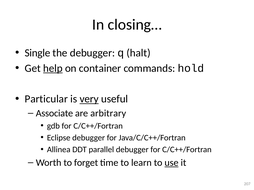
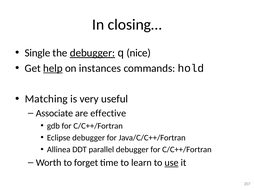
debugger underline: none -> present (92, 53)
halt: halt -> nice (139, 53)
container: container -> instances (100, 68)
Particular: Particular -> Matching (46, 99)
very underline: present -> none (89, 99)
arbitrary: arbitrary -> effective (108, 114)
